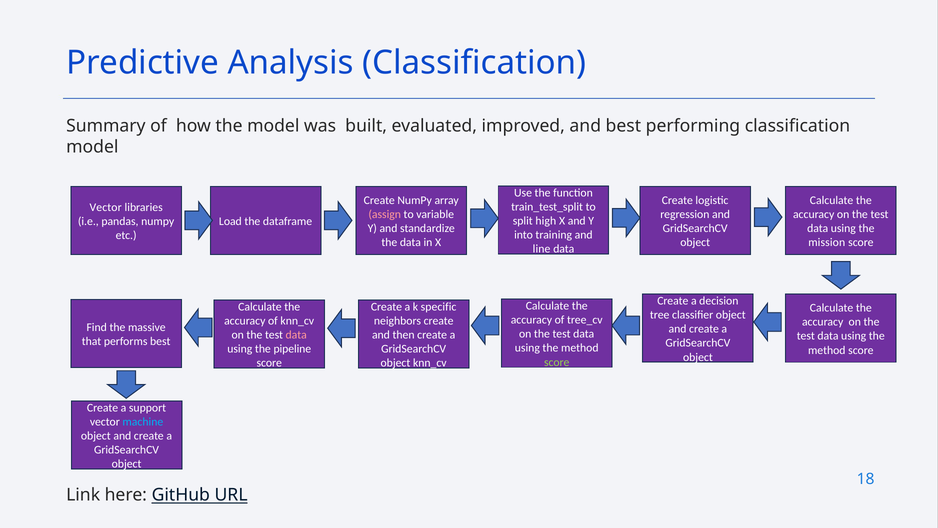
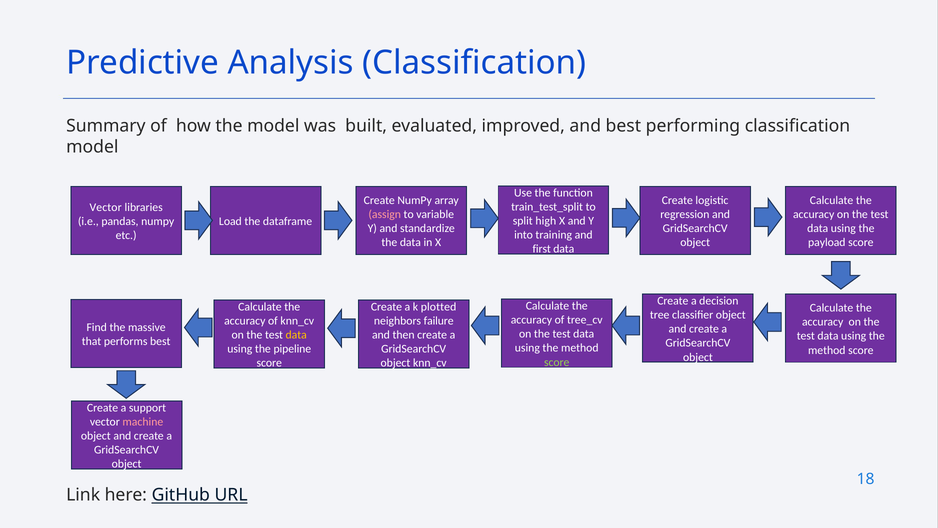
mission: mission -> payload (827, 242)
line: line -> first (542, 249)
specific: specific -> plotted (439, 307)
neighbors create: create -> failure (439, 321)
data colour: pink -> yellow (296, 335)
machine colour: light blue -> pink (143, 421)
